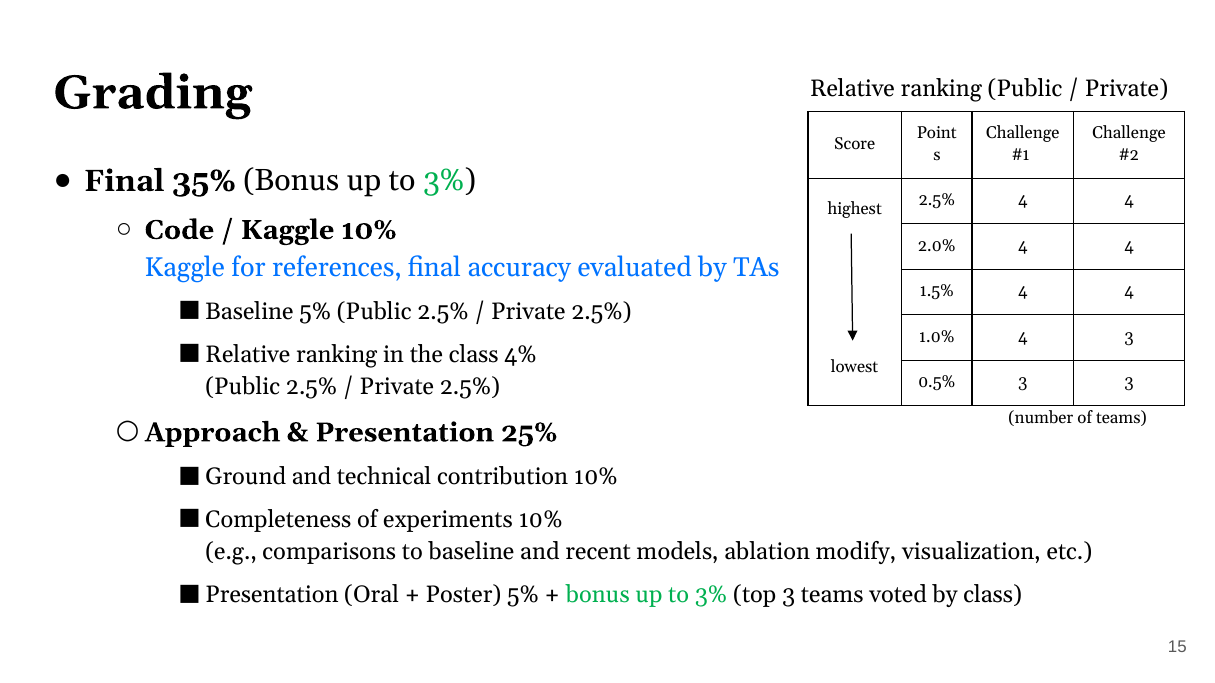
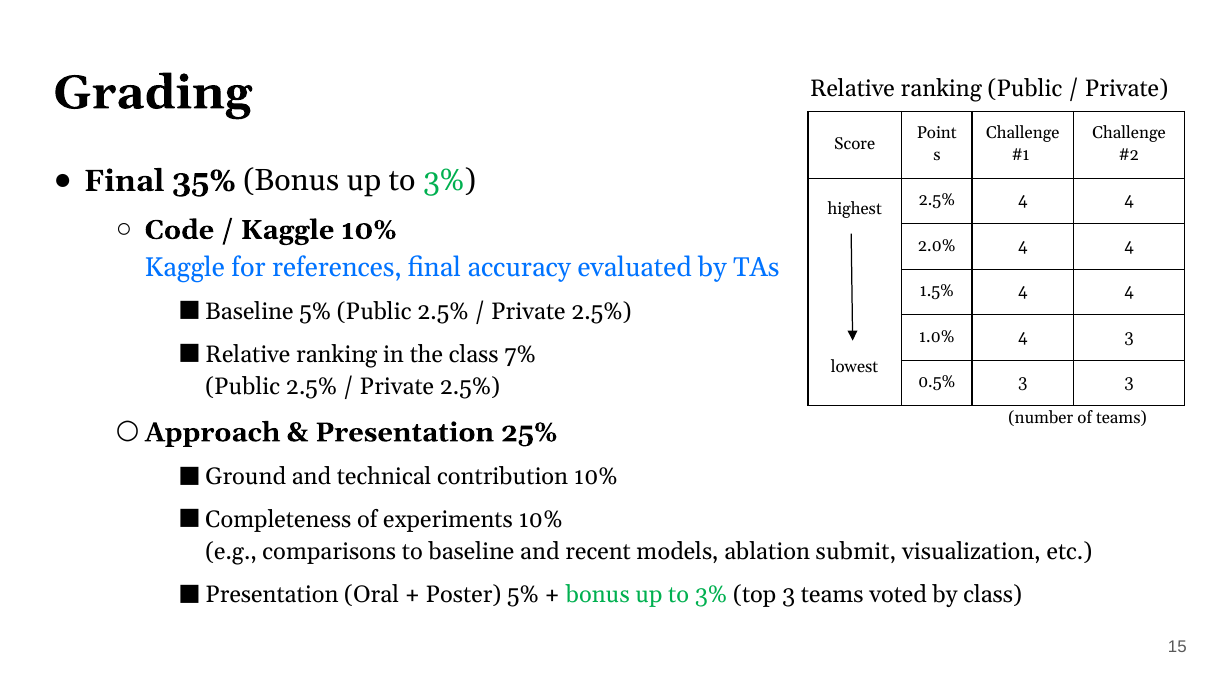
4%: 4% -> 7% (520, 355)
modify: modify -> submit (856, 552)
